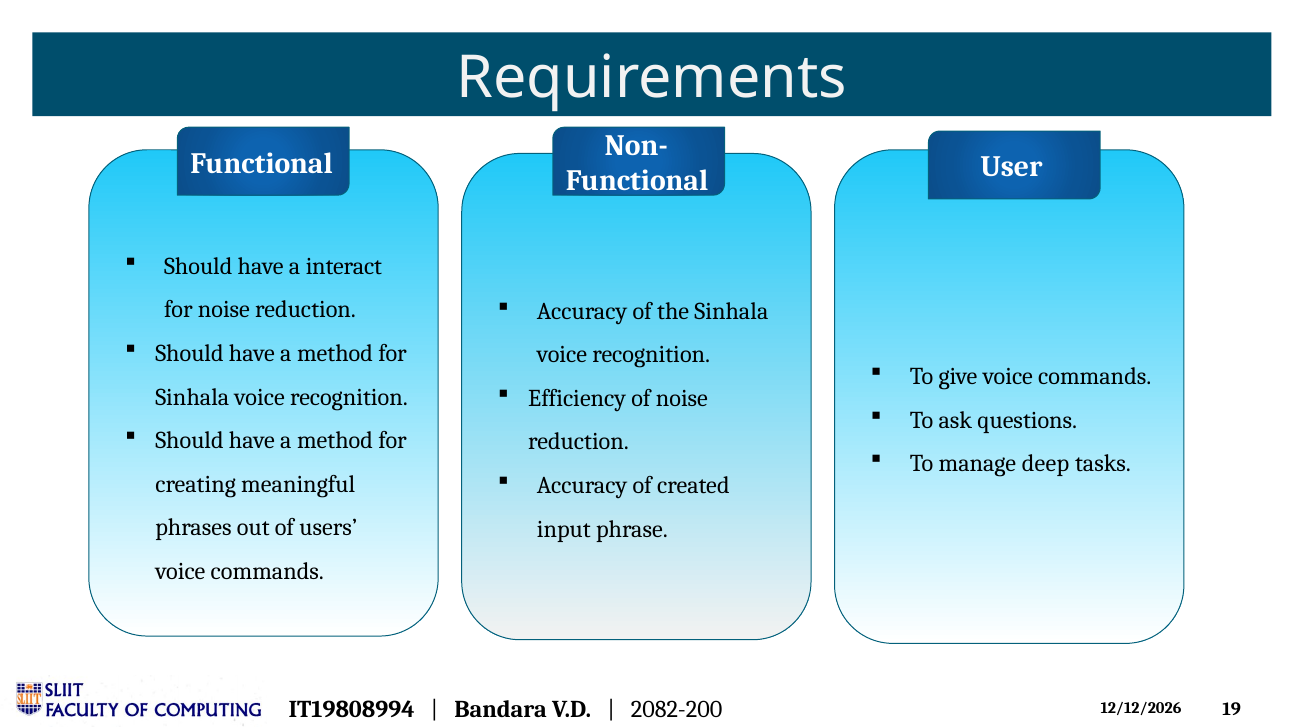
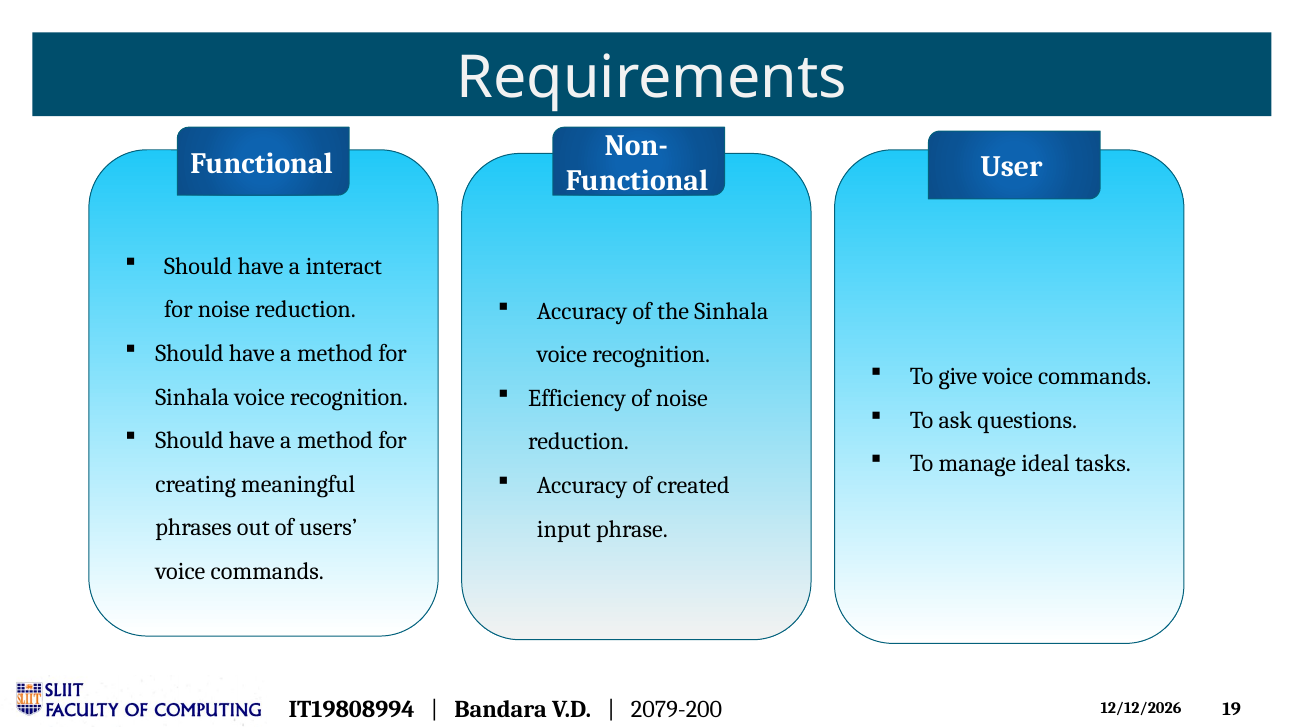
deep: deep -> ideal (1046, 464)
2082-200: 2082-200 -> 2079-200 (677, 710)
